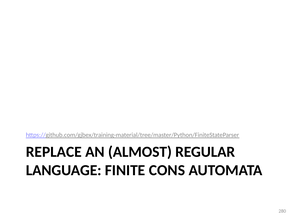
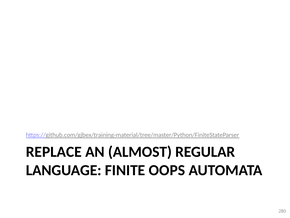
CONS: CONS -> OOPS (167, 170)
